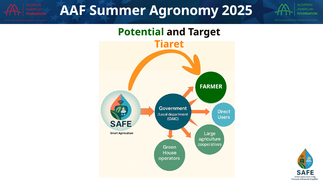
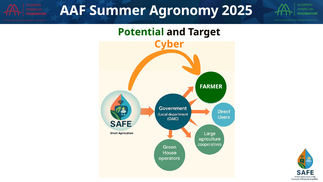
Tiaret: Tiaret -> Cyber (169, 44)
